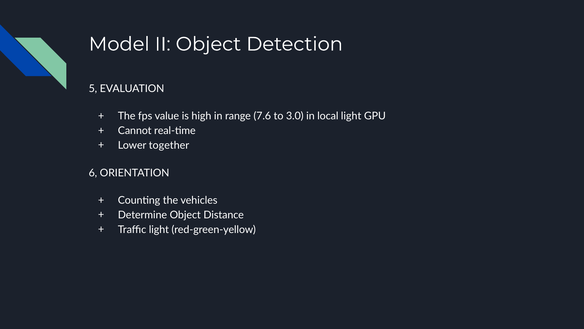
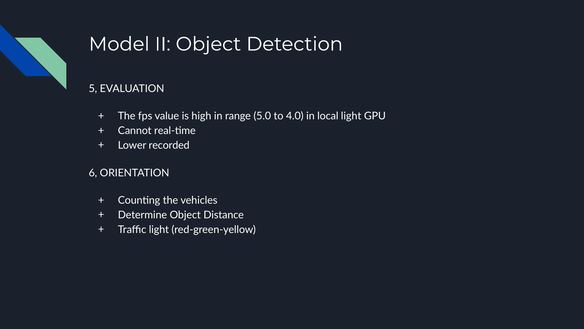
7.6: 7.6 -> 5.0 (262, 116)
3.0: 3.0 -> 4.0 (295, 116)
together: together -> recorded (169, 145)
